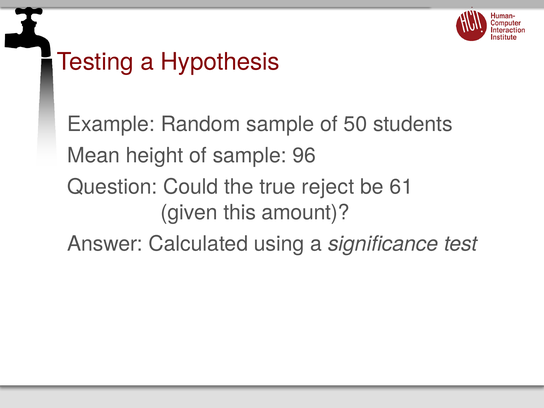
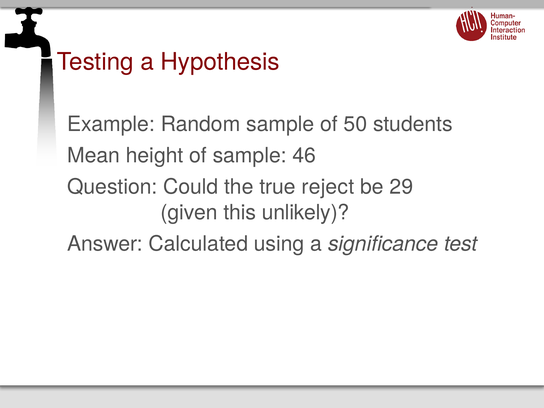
96: 96 -> 46 (304, 156)
61: 61 -> 29 (401, 187)
amount: amount -> unlikely (306, 212)
